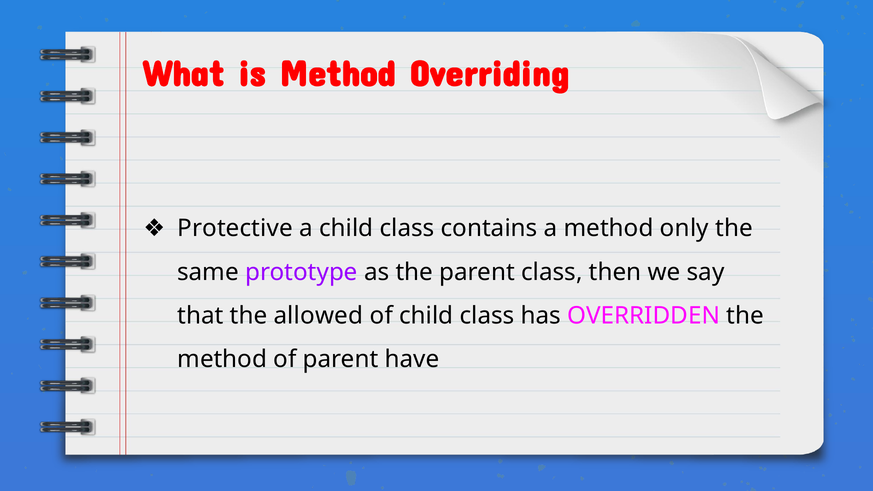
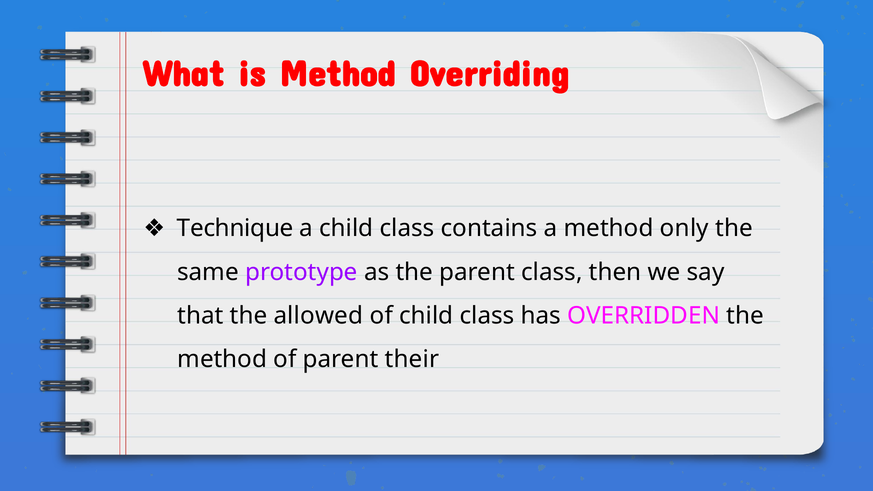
Protective: Protective -> Technique (235, 228)
have: have -> their (412, 359)
